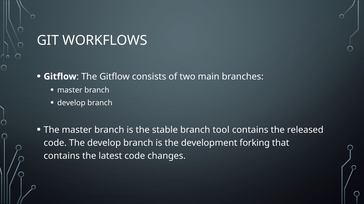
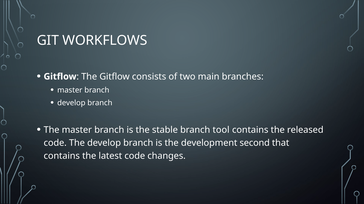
forking: forking -> second (255, 143)
